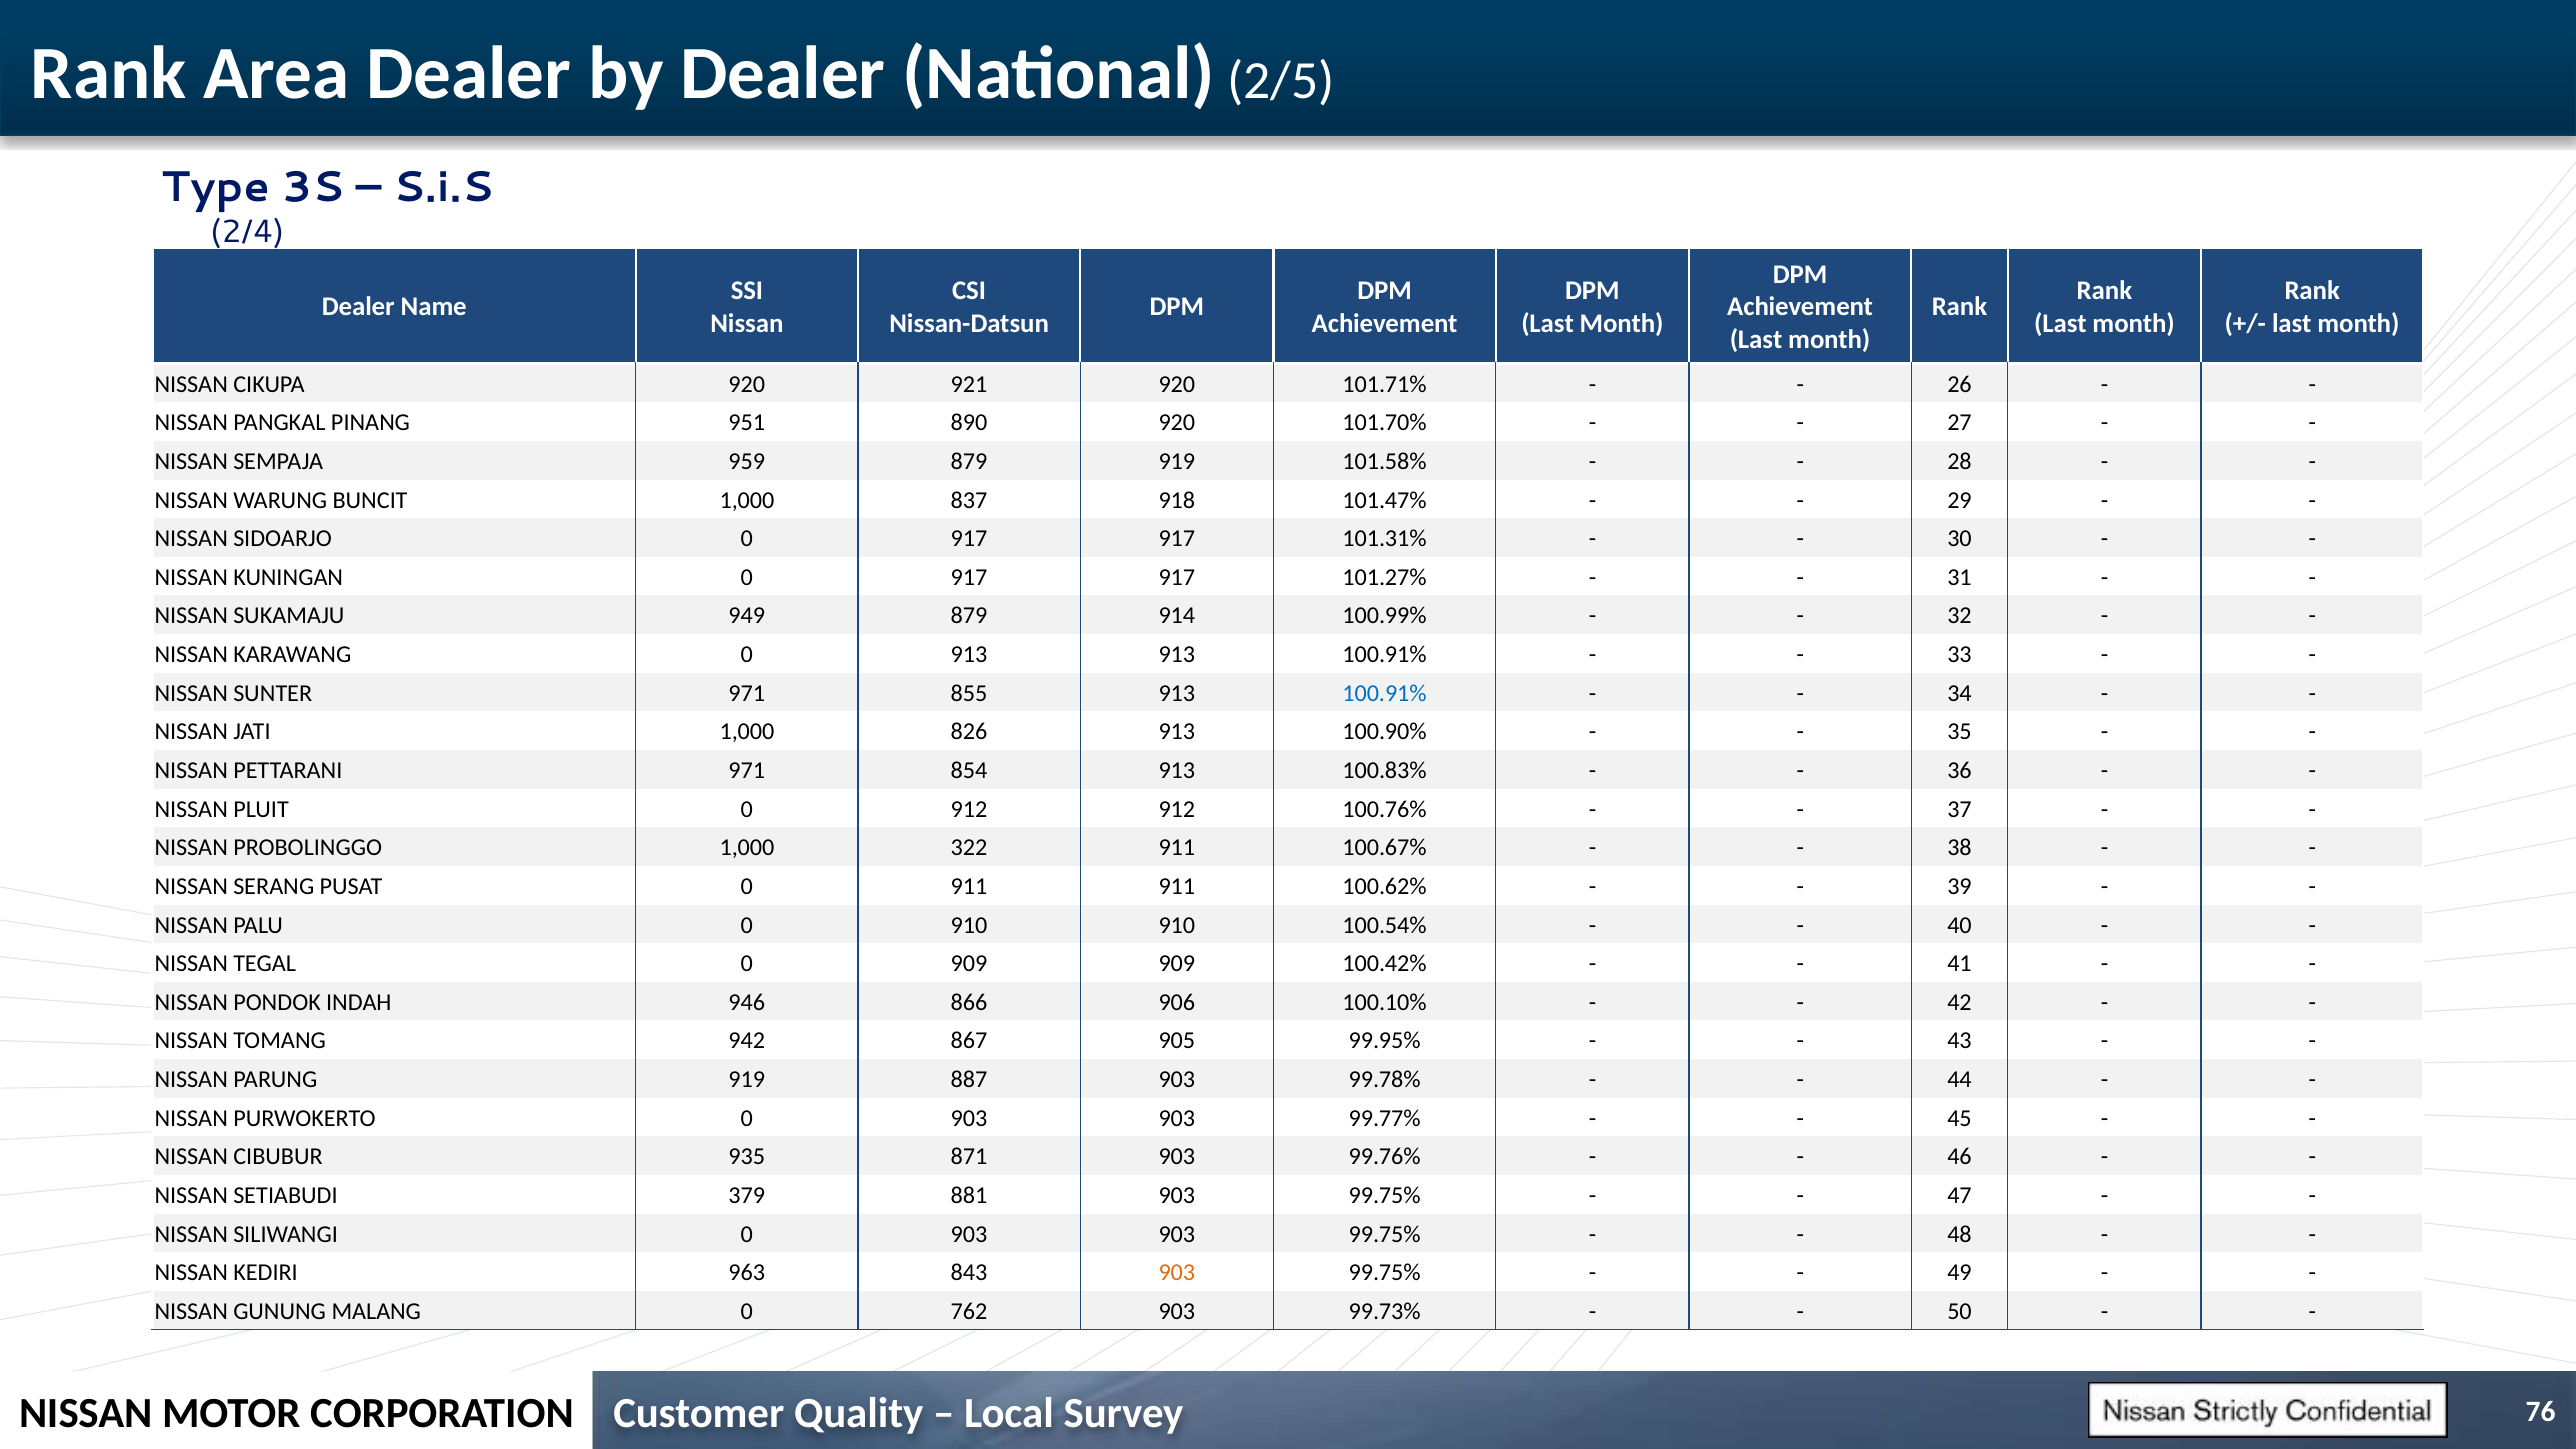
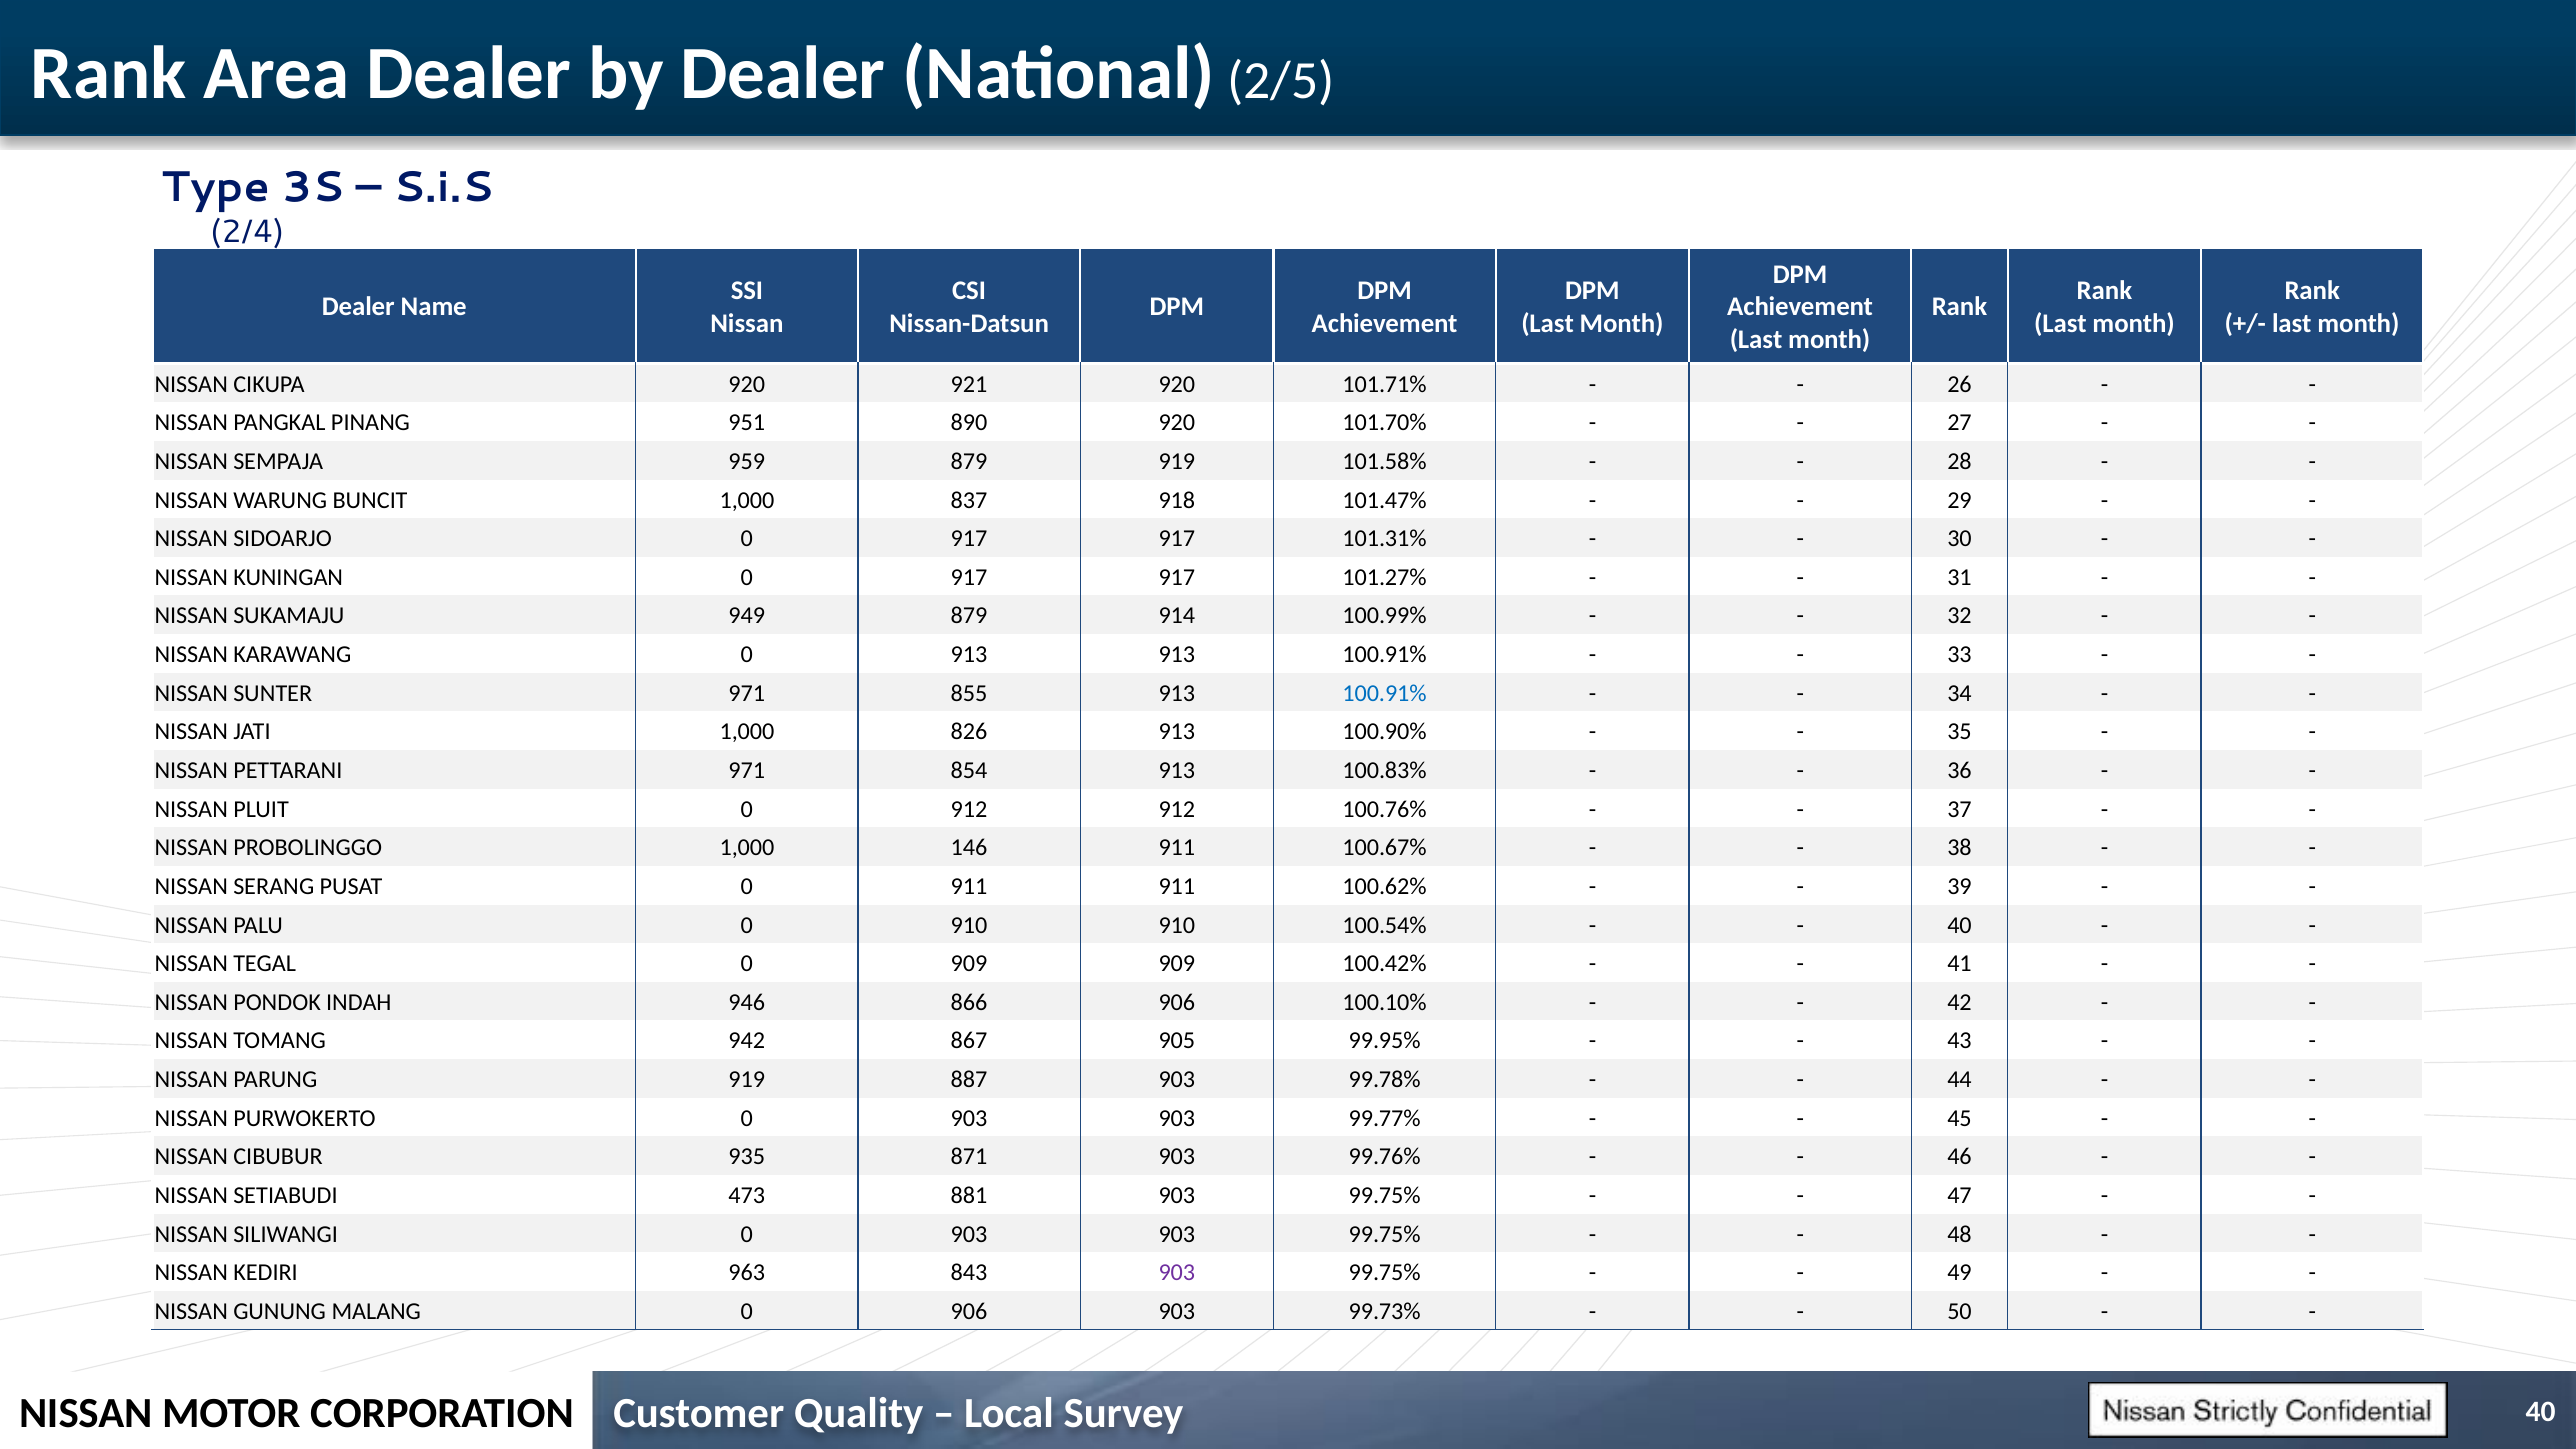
322: 322 -> 146 (969, 848)
379: 379 -> 473 (747, 1196)
903 colour: orange -> purple (1177, 1273)
0 762: 762 -> 906 (969, 1312)
76: 76 -> 40 (2541, 1412)
